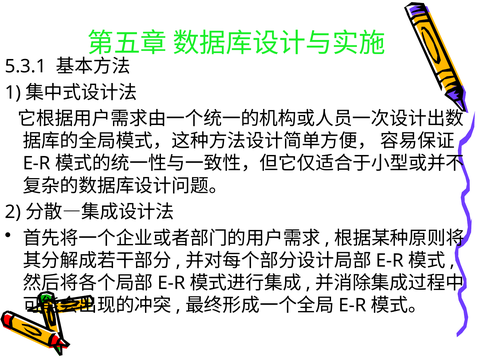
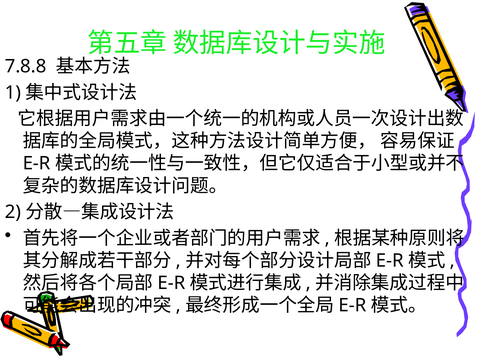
5.3.1: 5.3.1 -> 7.8.8 (26, 66)
